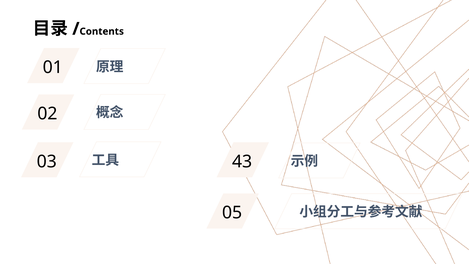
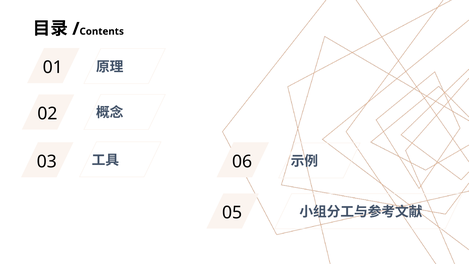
43: 43 -> 06 (242, 161)
